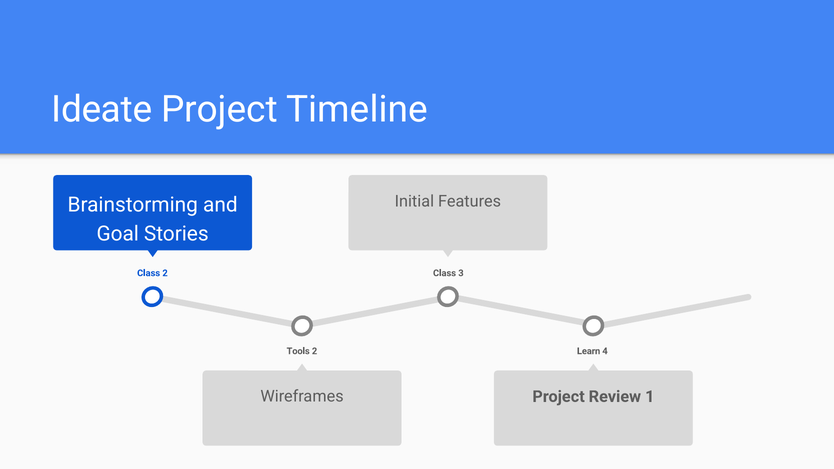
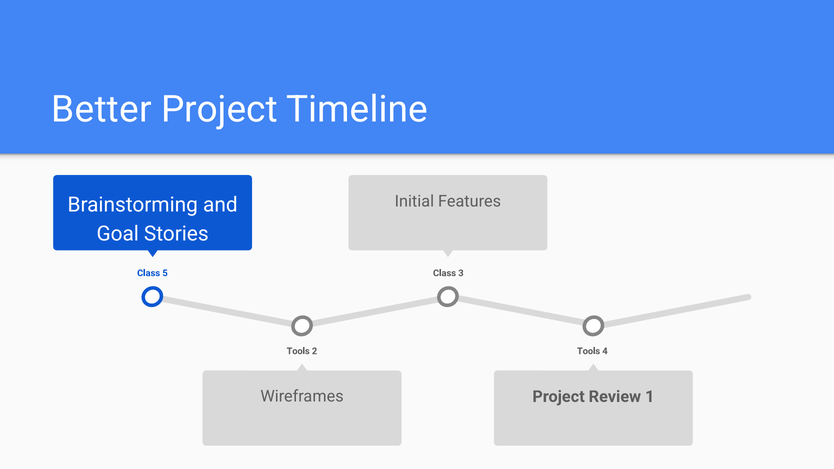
Ideate: Ideate -> Better (101, 109)
Class 2: 2 -> 5 (165, 273)
Learn: Learn -> Tools (589, 351)
